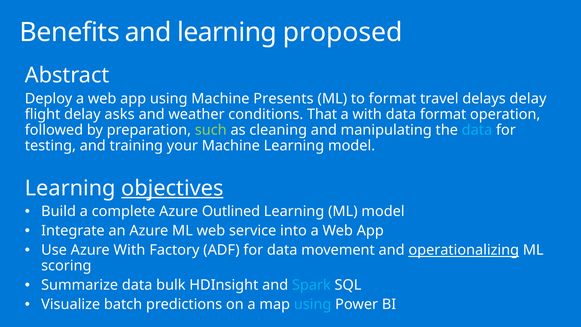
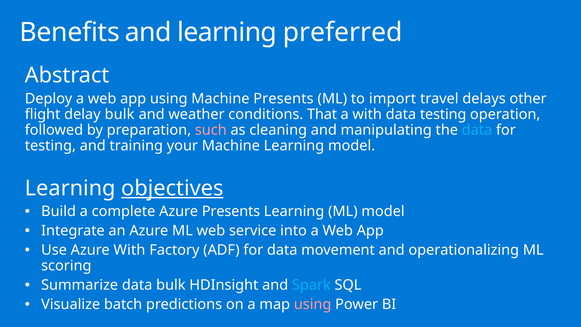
proposed: proposed -> preferred (343, 32)
to format: format -> import (392, 99)
delays delay: delay -> other (528, 99)
delay asks: asks -> bulk (120, 114)
data format: format -> testing (443, 114)
such colour: light green -> pink (211, 130)
Azure Outlined: Outlined -> Presents (231, 211)
operationalizing underline: present -> none (464, 250)
using colour: light blue -> pink (313, 304)
